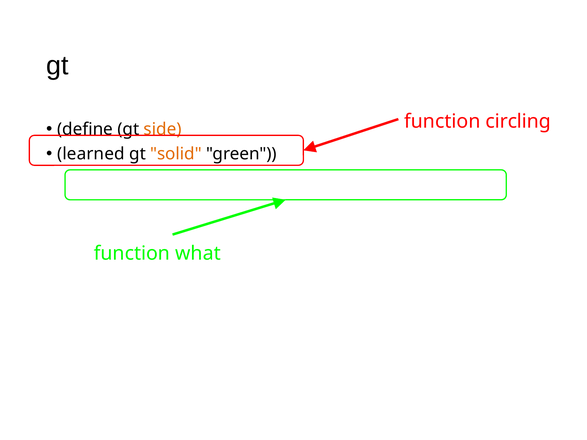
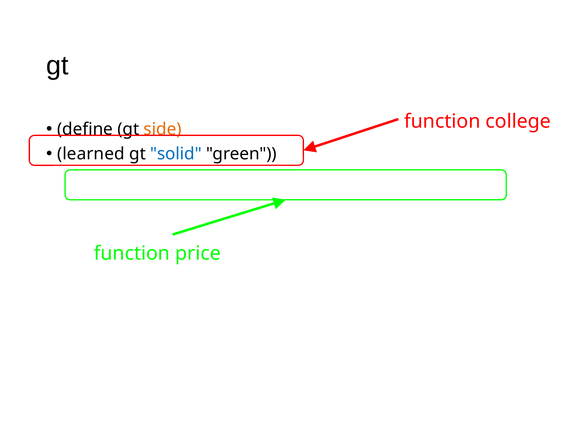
circling: circling -> college (518, 122)
solid colour: orange -> blue (176, 154)
what: what -> price (198, 254)
